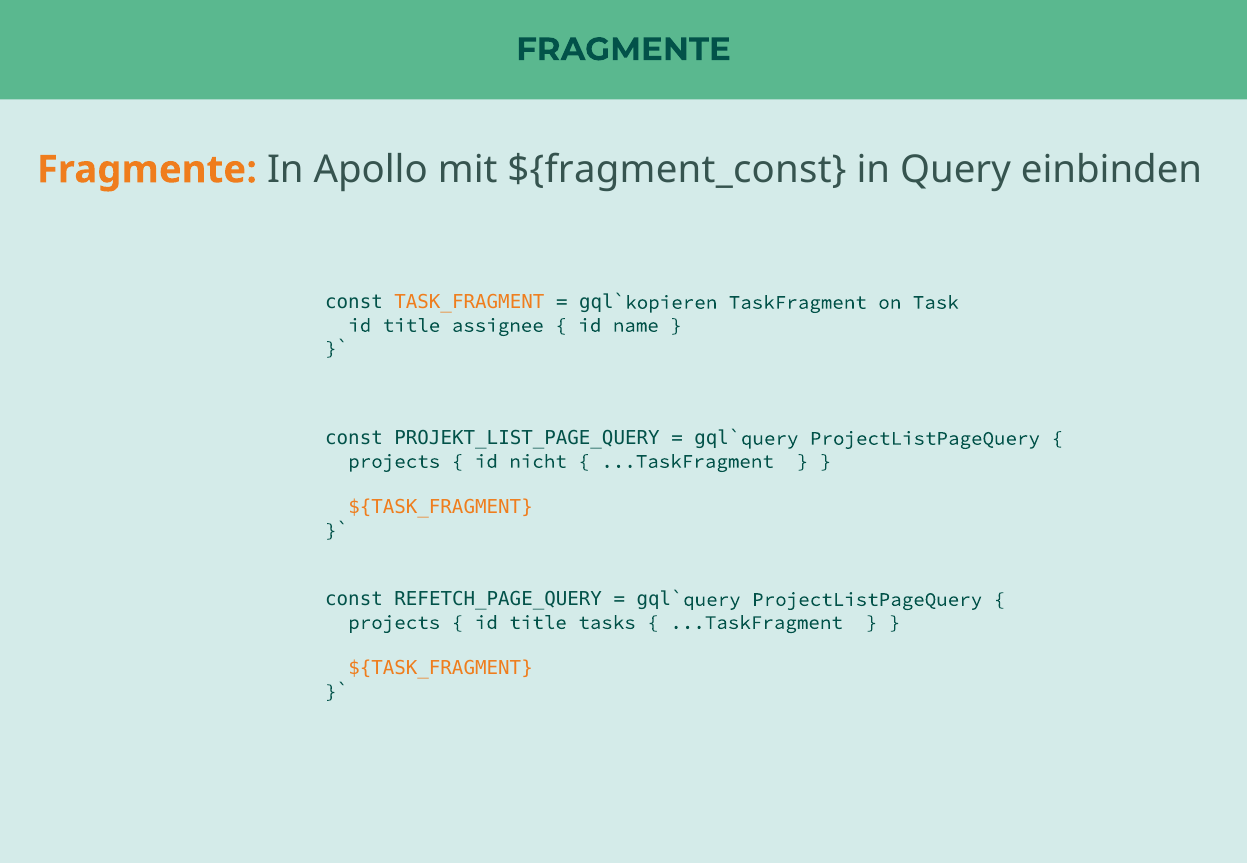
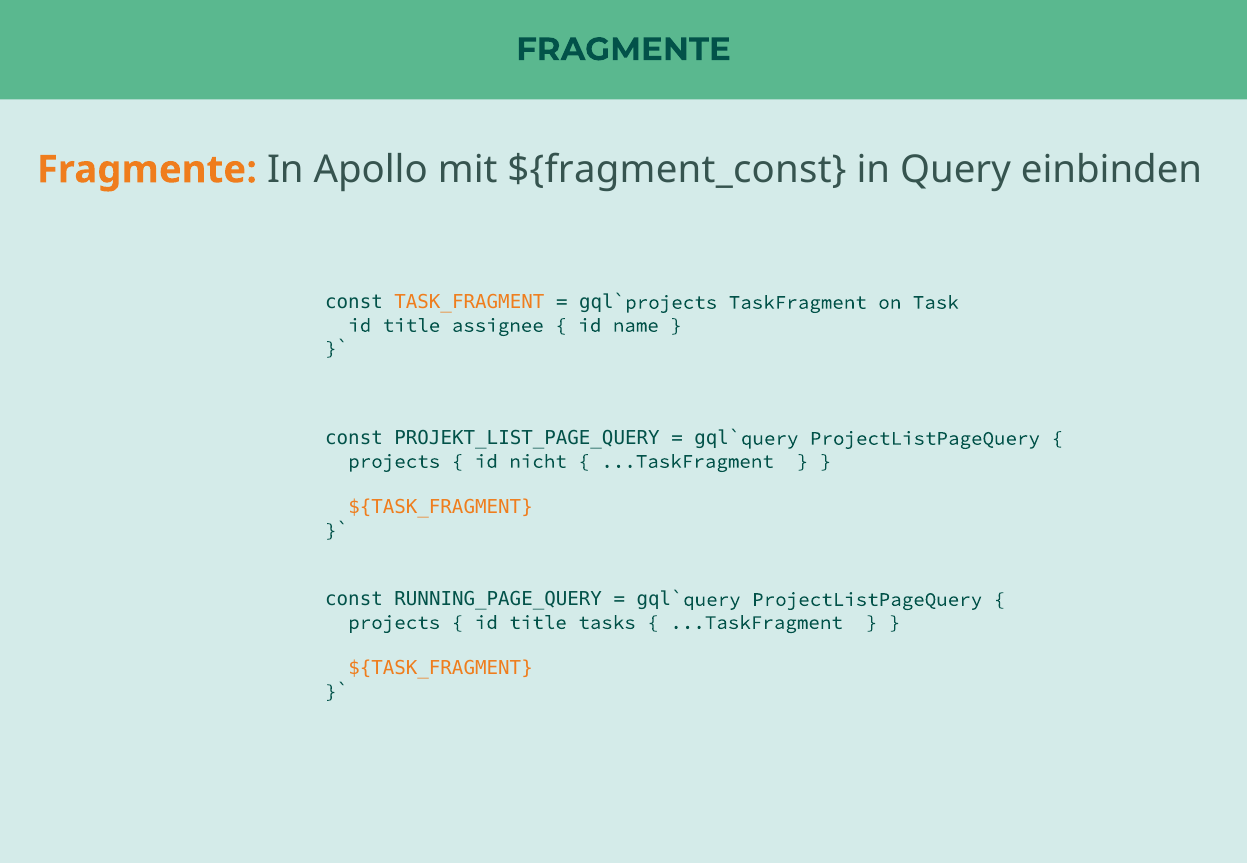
kopieren: kopieren -> projects (671, 303)
REFETCH_PAGE_QUERY: REFETCH_PAGE_QUERY -> RUNNING_PAGE_QUERY (498, 600)
